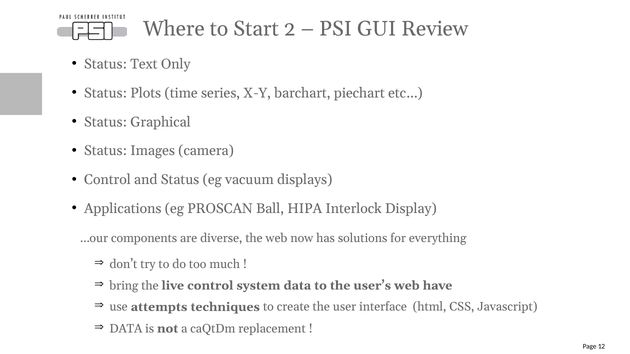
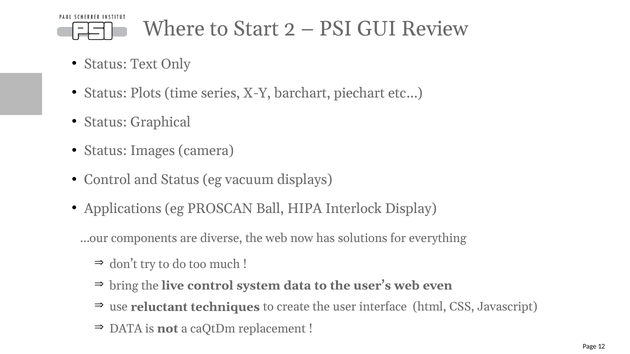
have: have -> even (438, 286)
attempts: attempts -> reluctant (159, 307)
